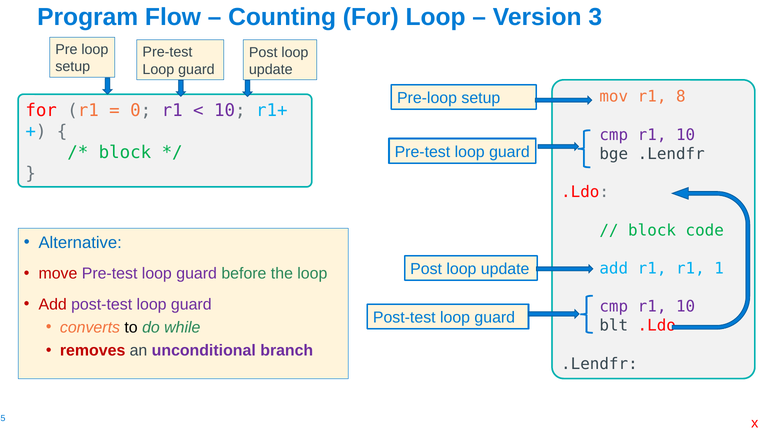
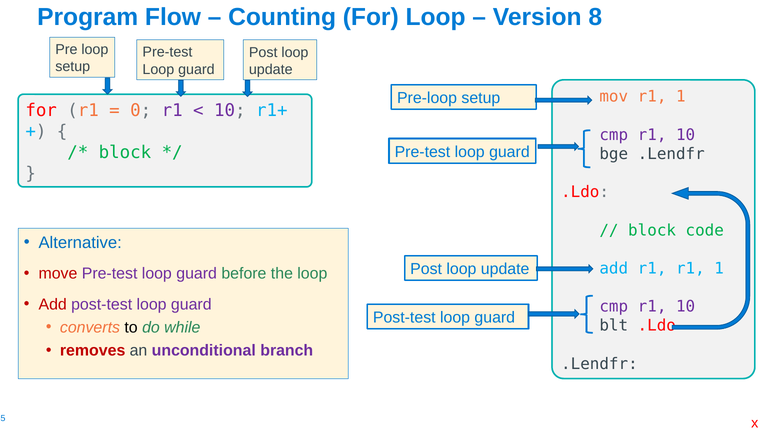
3: 3 -> 8 (595, 17)
mov r1 8: 8 -> 1 (681, 97)
